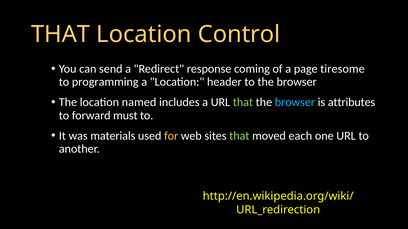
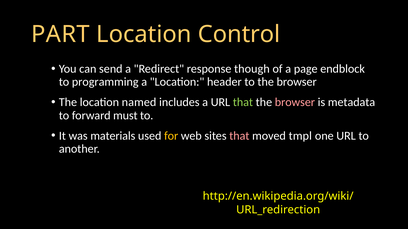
THAT: THAT -> PART (60, 34)
coming: coming -> though (252, 69)
tiresome: tiresome -> endblock (343, 69)
browser colour: light blue -> pink (295, 103)
attributes: attributes -> metadata (352, 103)
that colour: light green -> pink (239, 136)
each: each -> tmpl (300, 136)
